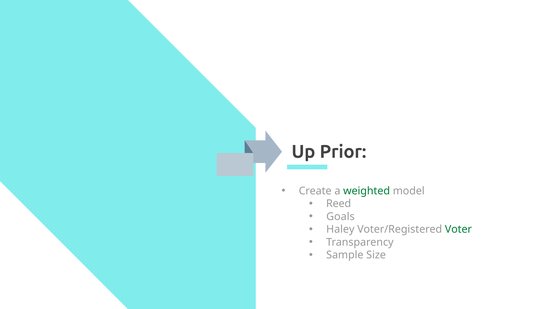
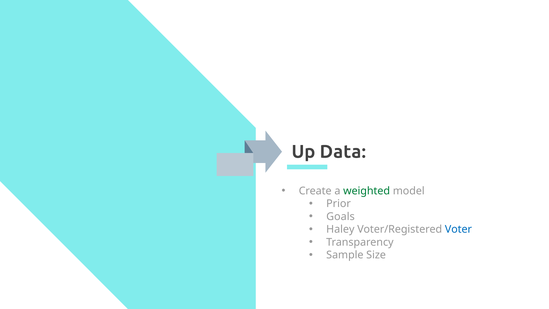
Prior: Prior -> Data (343, 152)
Reed: Reed -> Prior (339, 204)
Voter colour: green -> blue (458, 229)
